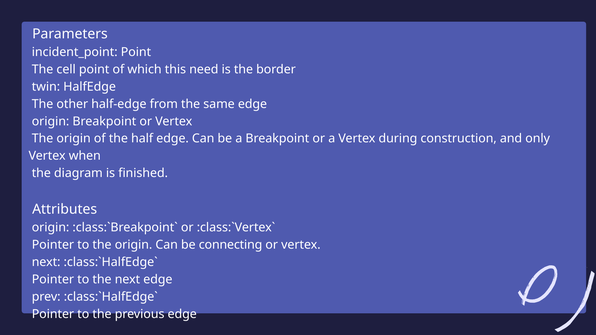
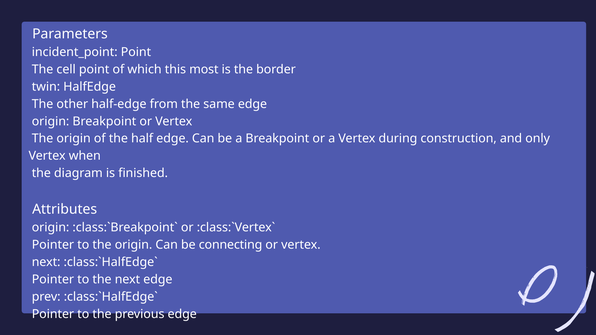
need: need -> most (204, 69)
